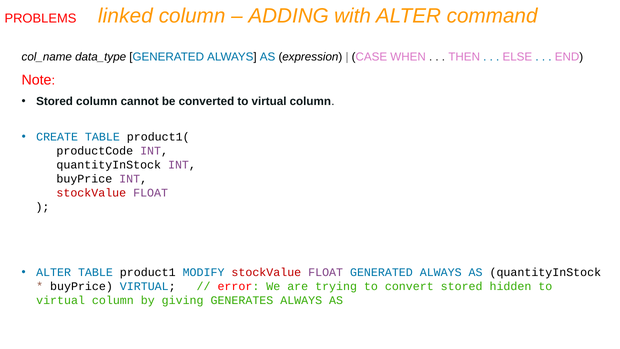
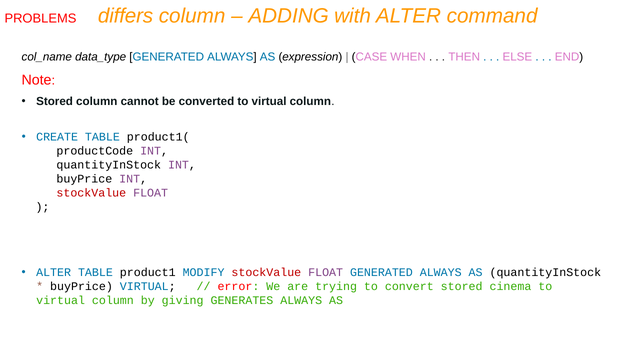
linked: linked -> differs (126, 16)
hidden: hidden -> cinema (510, 286)
